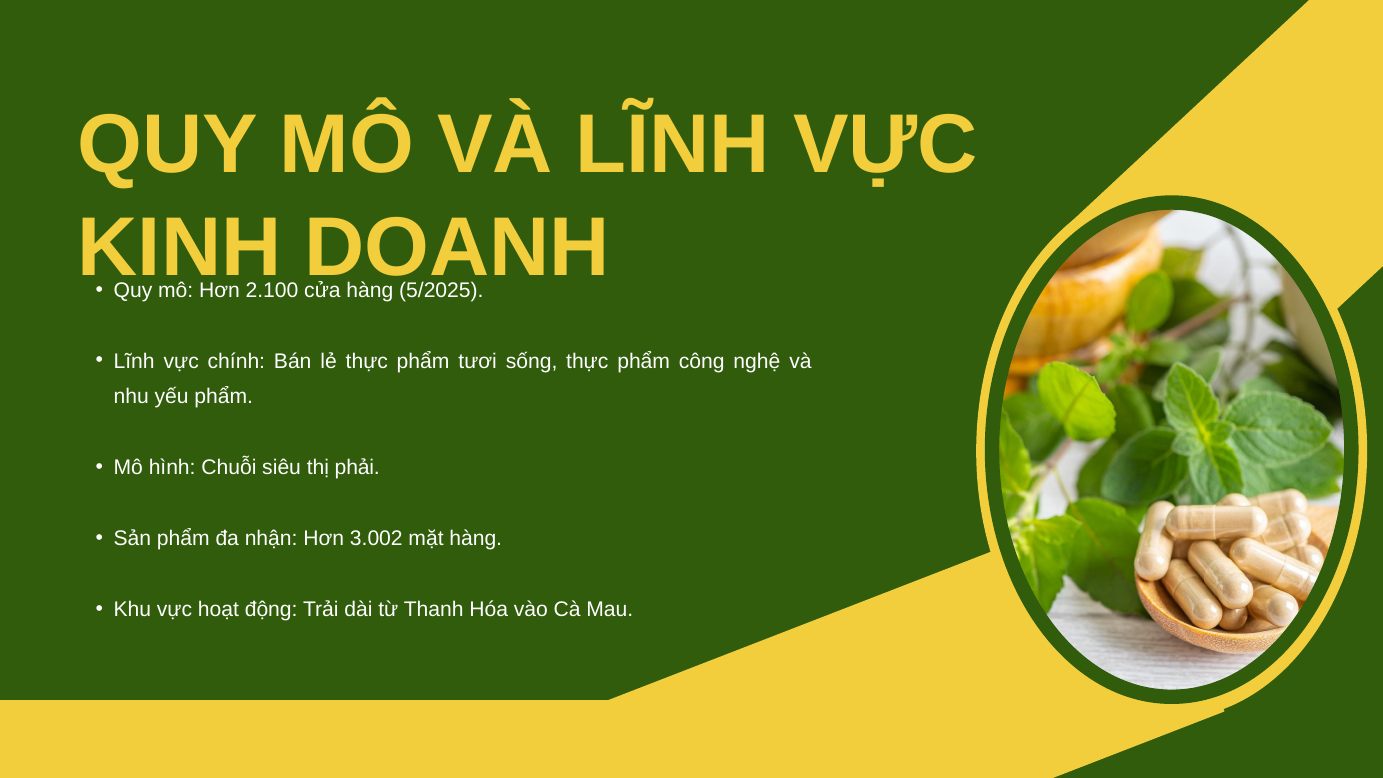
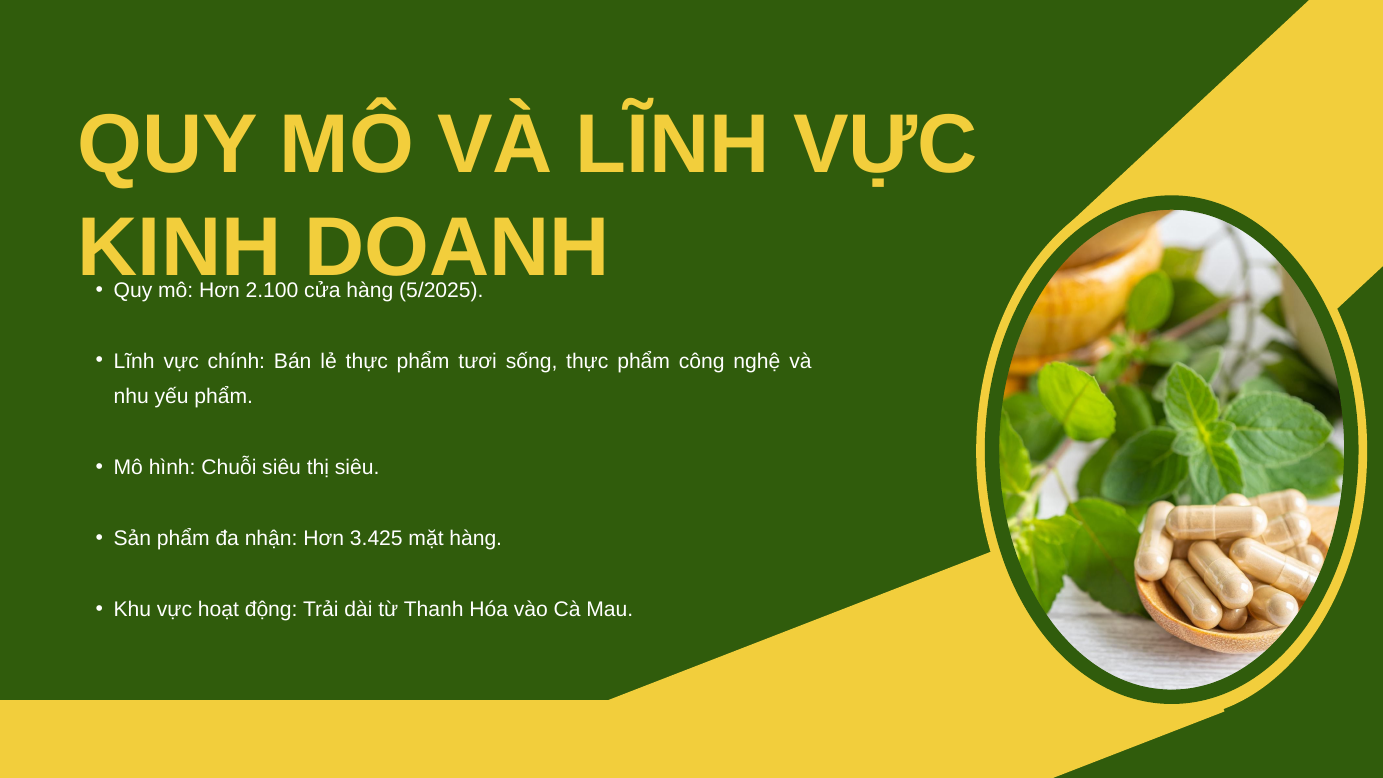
thị phải: phải -> siêu (357, 468)
3.002: 3.002 -> 3.425 (376, 538)
